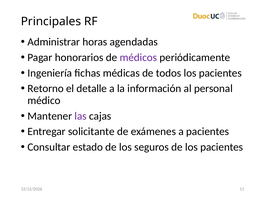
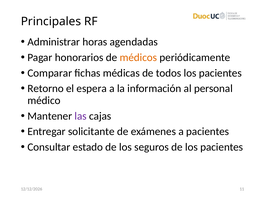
médicos colour: purple -> orange (138, 58)
Ingeniería: Ingeniería -> Comparar (50, 73)
detalle: detalle -> espera (92, 89)
